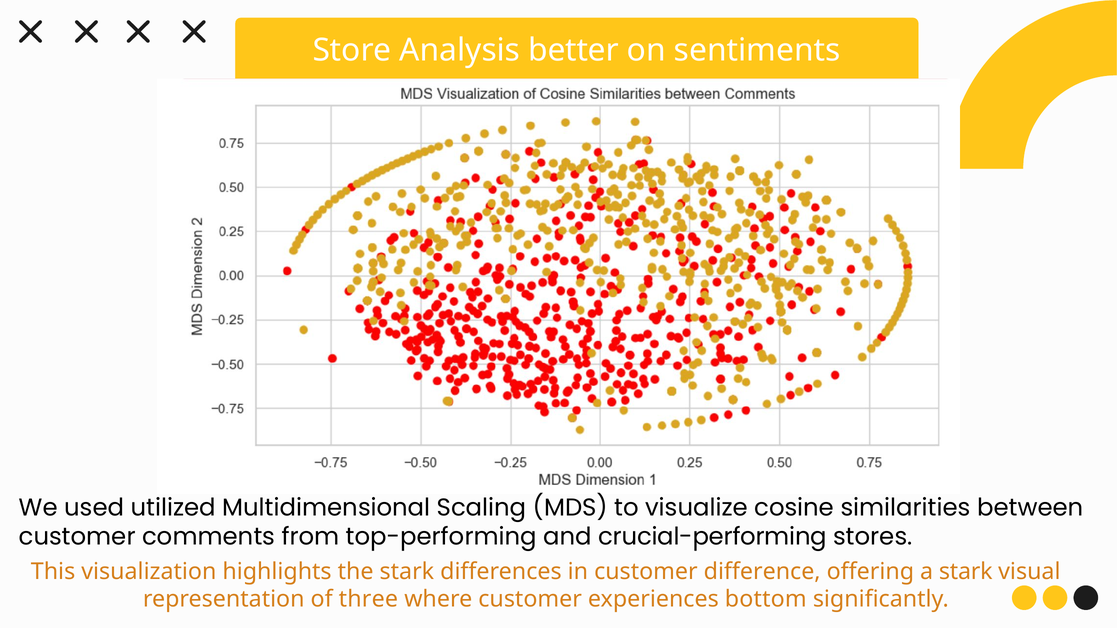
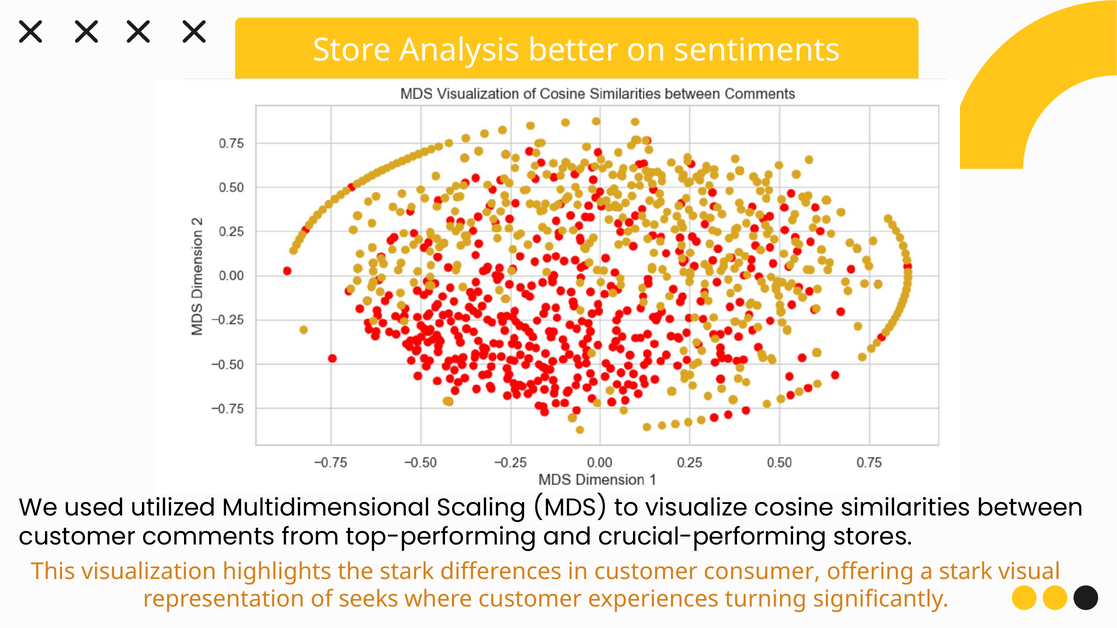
difference: difference -> consumer (762, 572)
three: three -> seeks (369, 600)
bottom: bottom -> turning (766, 600)
